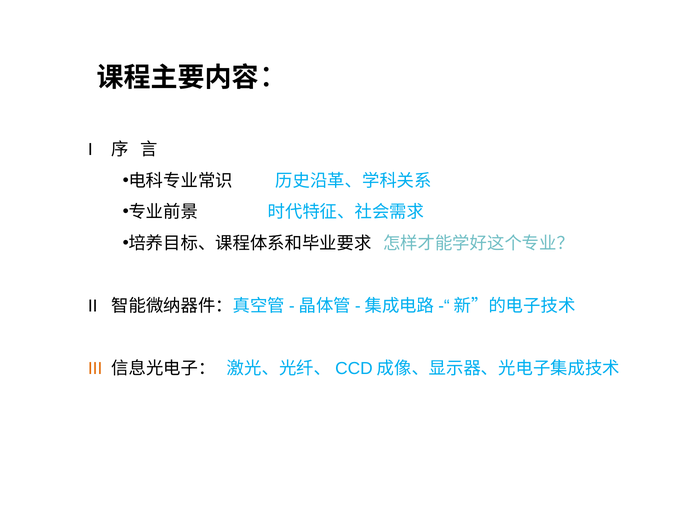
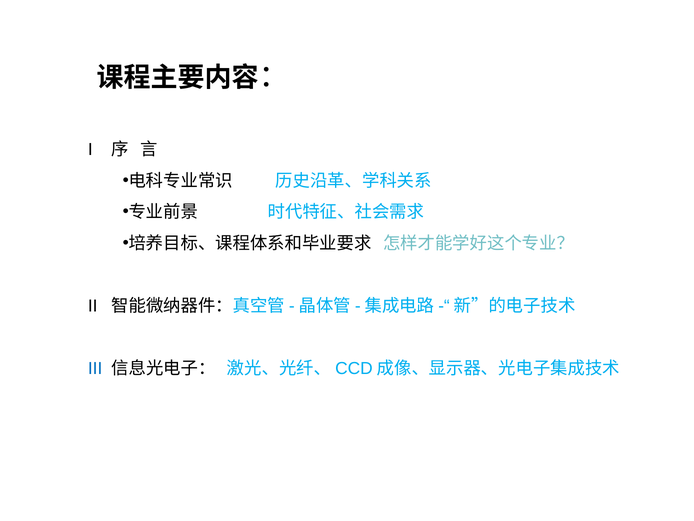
III colour: orange -> blue (95, 368)
